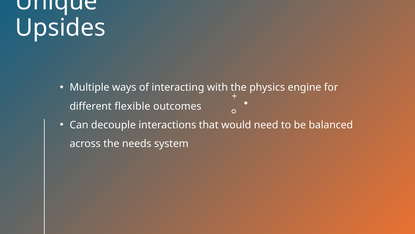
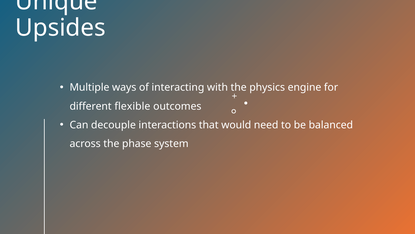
needs: needs -> phase (137, 143)
